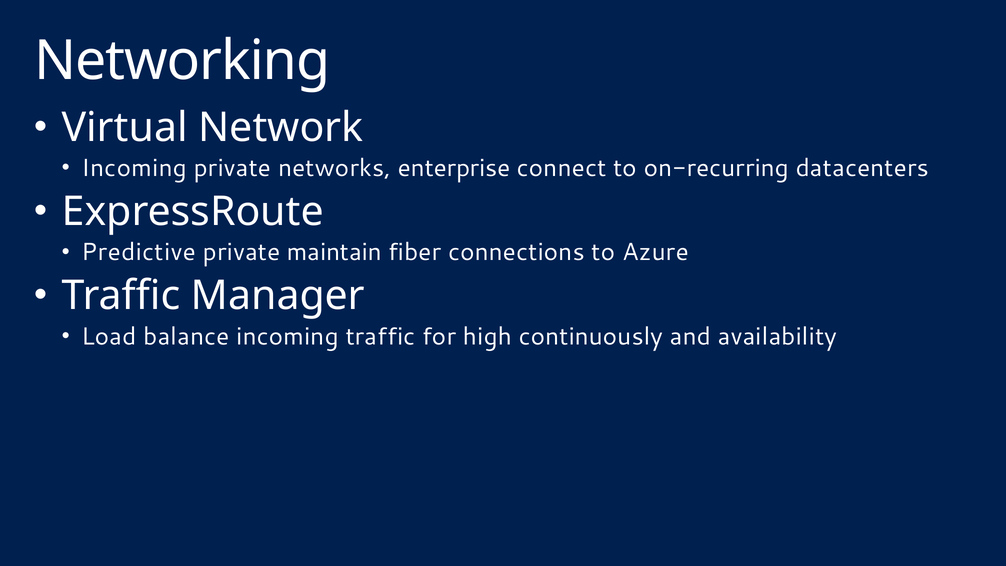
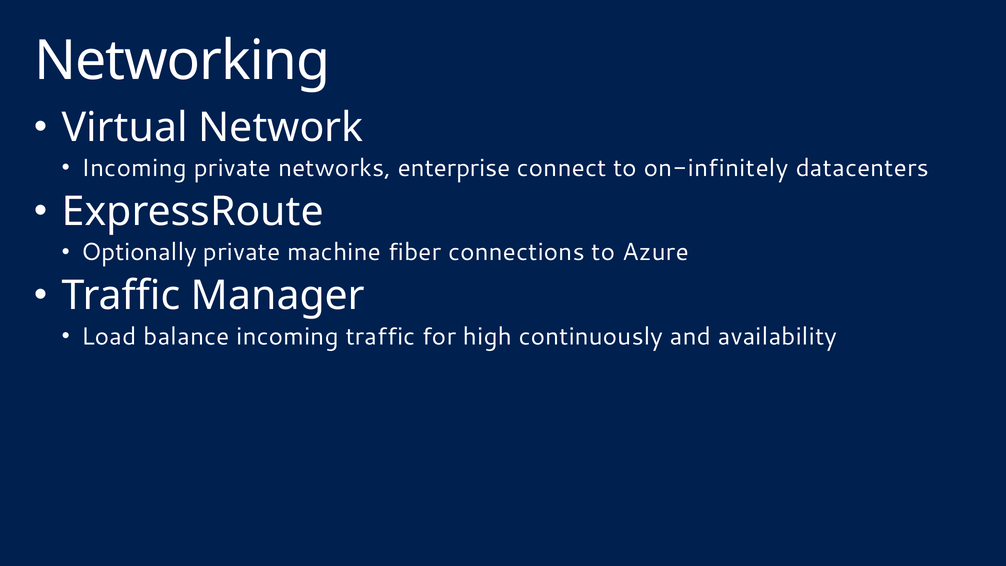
on-recurring: on-recurring -> on-infinitely (716, 168)
Predictive: Predictive -> Optionally (139, 252)
maintain: maintain -> machine (334, 252)
